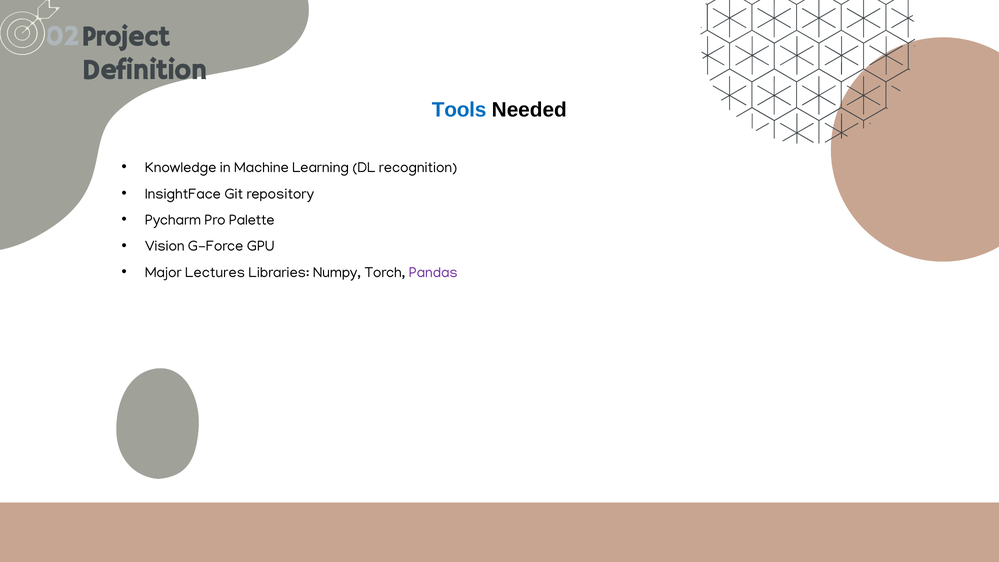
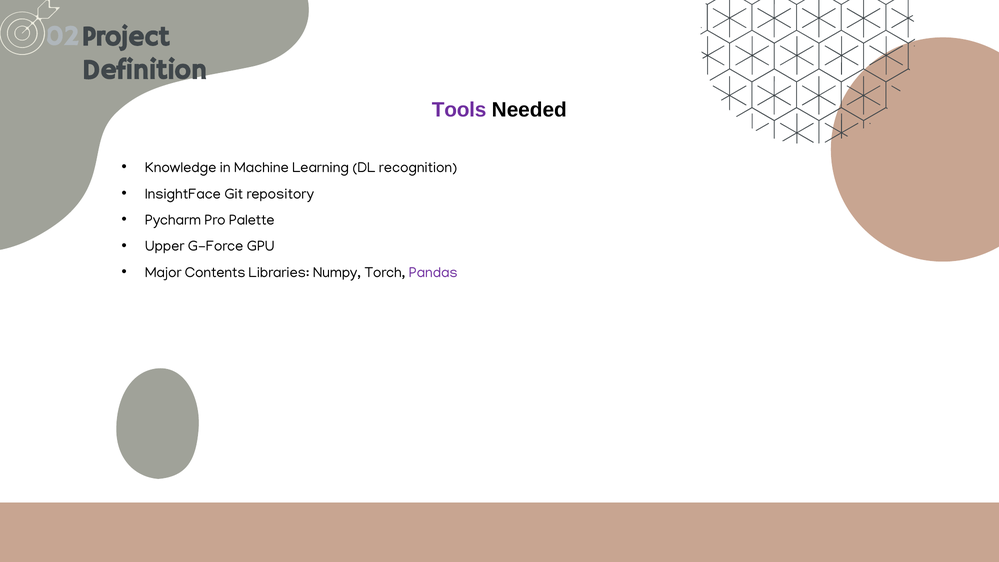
Tools colour: blue -> purple (459, 110)
Vision: Vision -> Upper (165, 246)
Lectures: Lectures -> Contents (215, 272)
